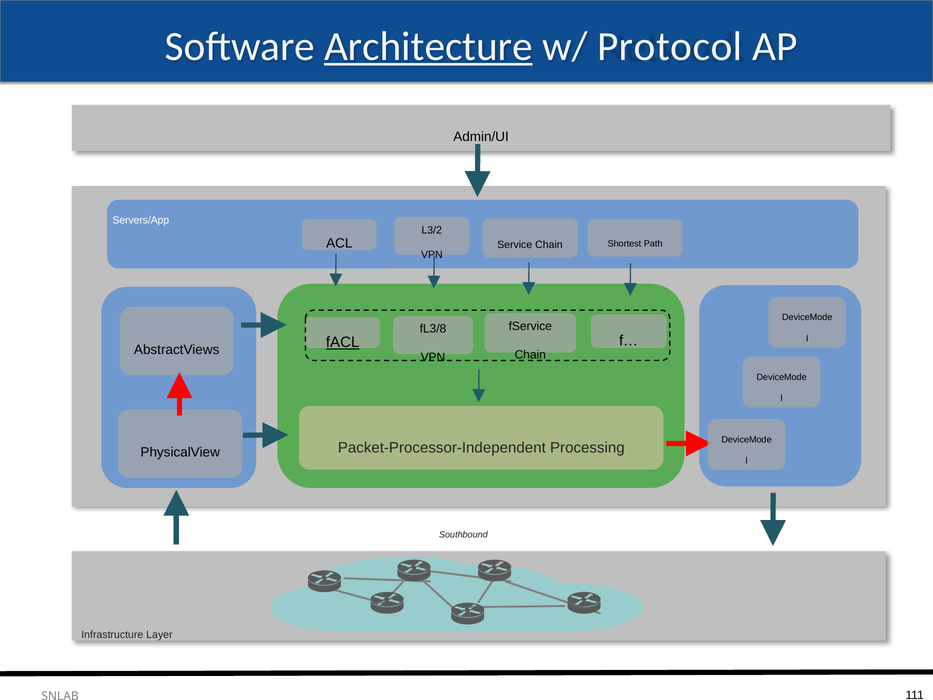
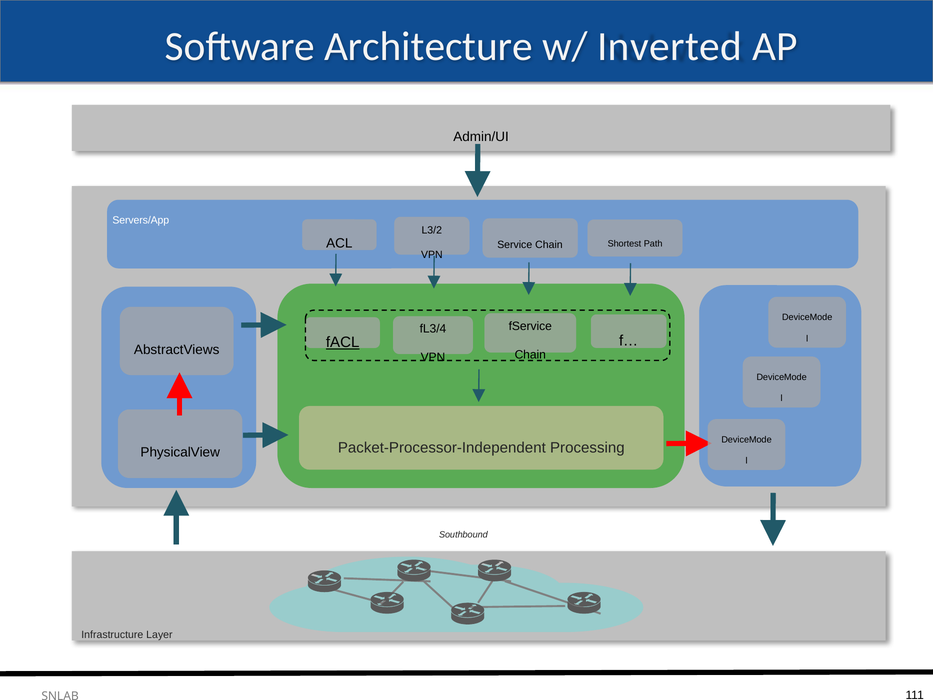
Architecture underline: present -> none (428, 47)
Protocol: Protocol -> Inverted (670, 47)
fL3/8: fL3/8 -> fL3/4 (433, 329)
